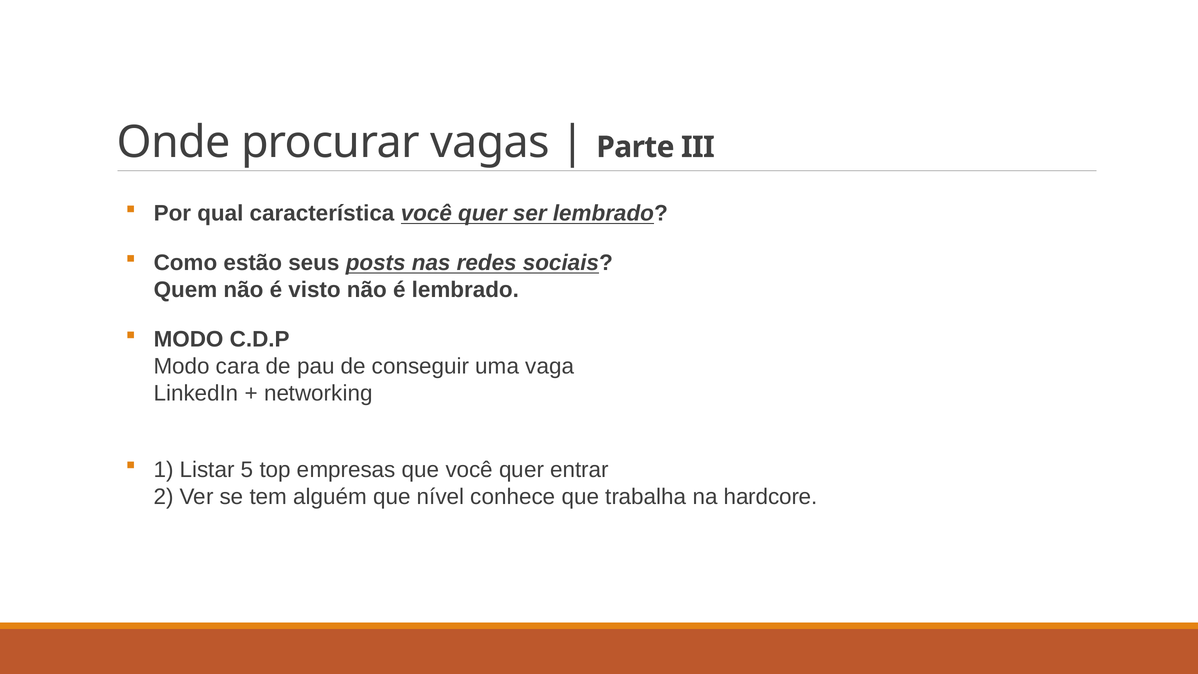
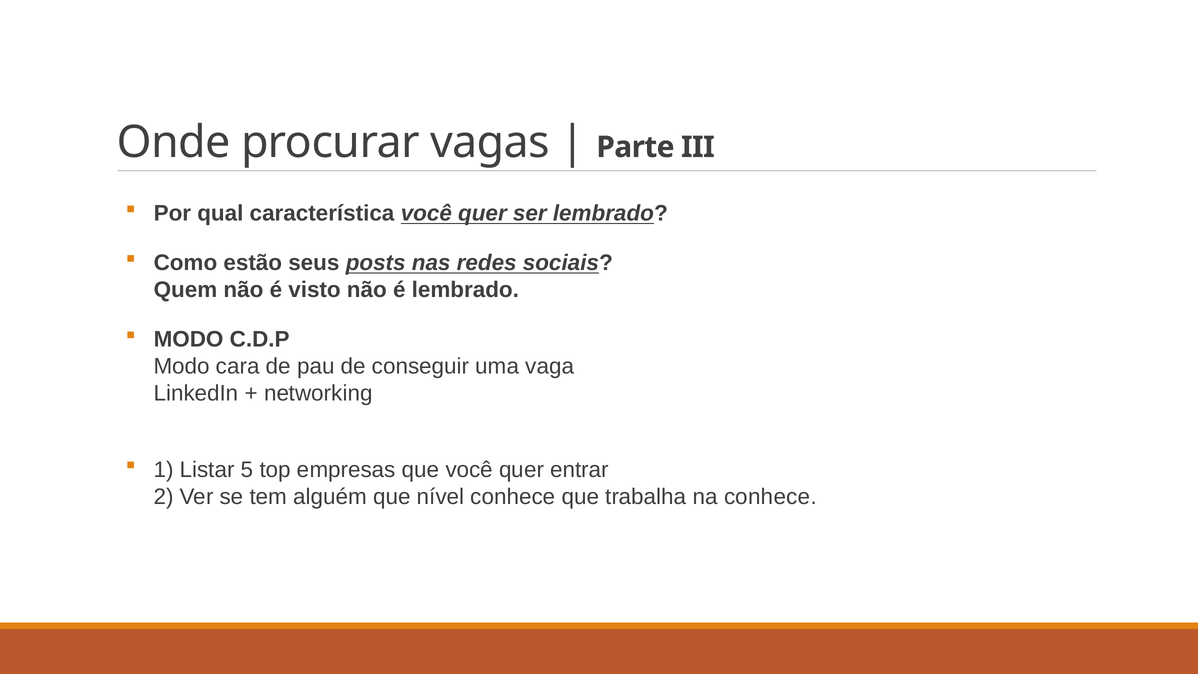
na hardcore: hardcore -> conhece (770, 497)
